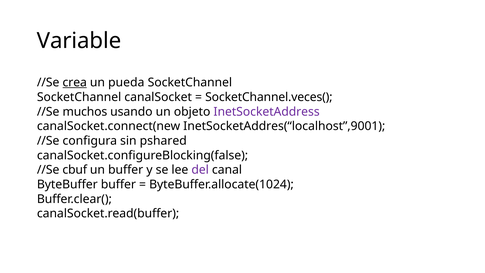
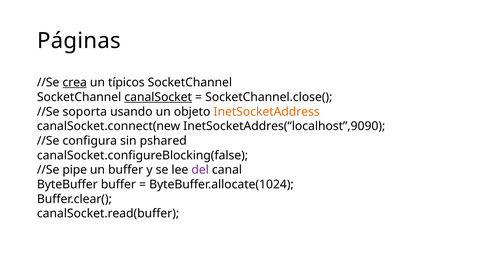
Variable: Variable -> Páginas (79, 41)
pueda: pueda -> típicos (126, 83)
canalSocket underline: none -> present (158, 97)
SocketChannel.veces(: SocketChannel.veces( -> SocketChannel.close( (269, 97)
muchos: muchos -> soporta (85, 112)
InetSocketAddress colour: purple -> orange (267, 112)
InetSocketAddres(“localhost”,9001: InetSocketAddres(“localhost”,9001 -> InetSocketAddres(“localhost”,9090 (284, 126)
cbuf: cbuf -> pipe (75, 170)
